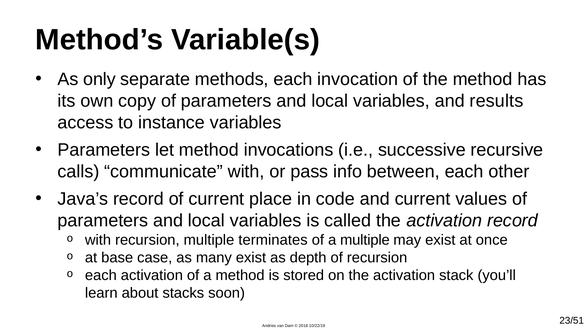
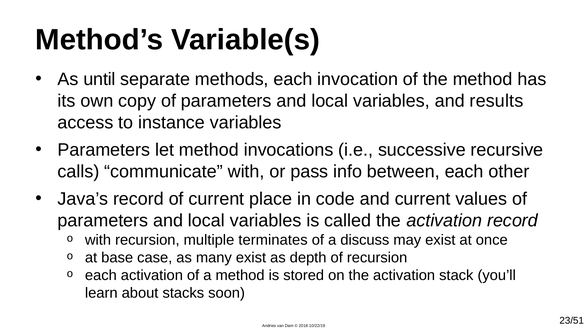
only: only -> until (100, 79)
a multiple: multiple -> discuss (365, 240)
